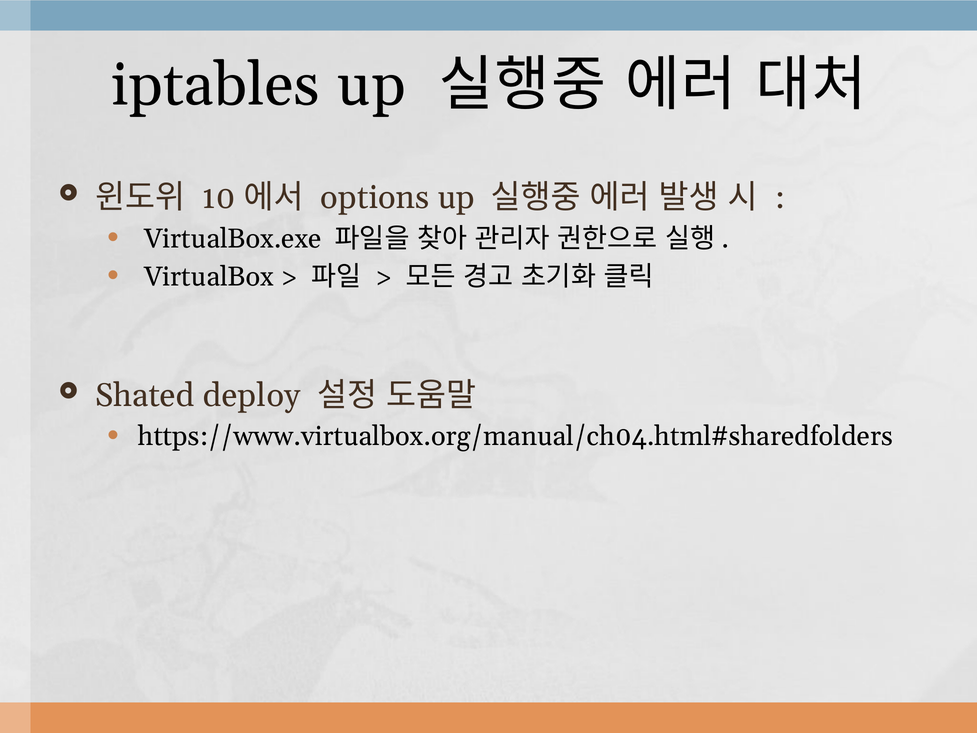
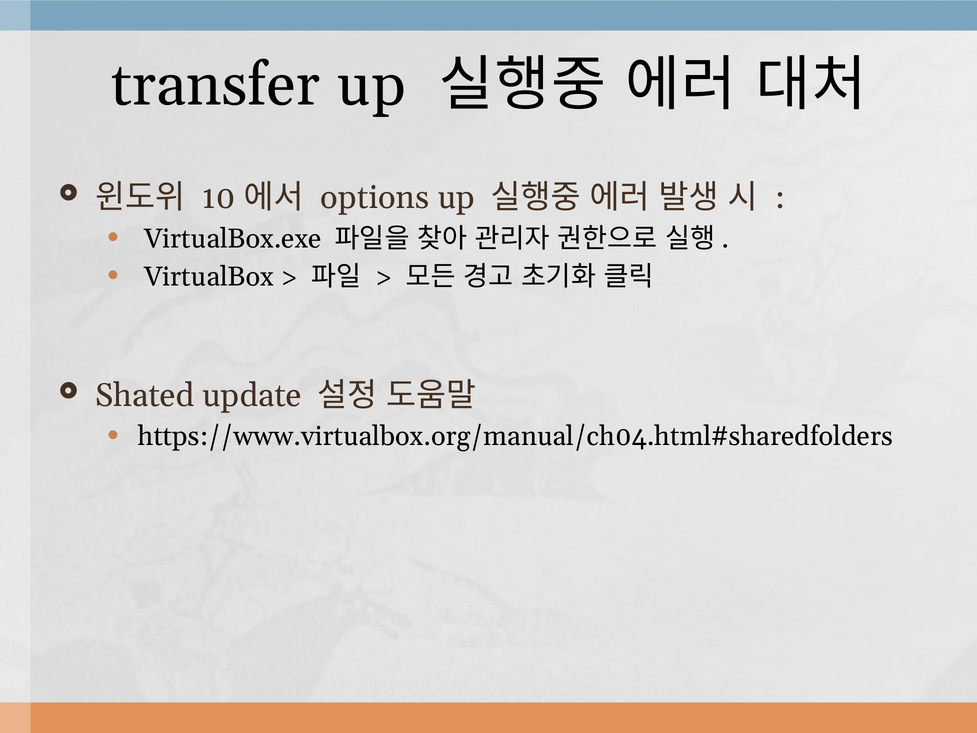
iptables: iptables -> transfer (216, 85)
deploy: deploy -> update (252, 395)
